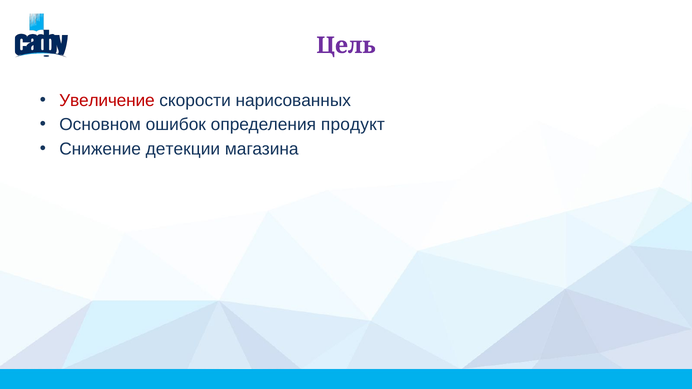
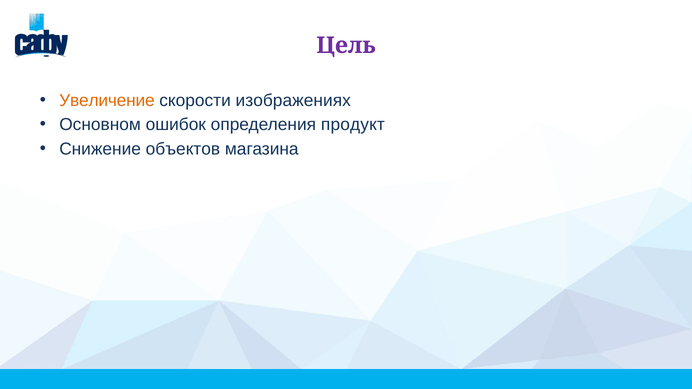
Увеличение colour: red -> orange (107, 101)
нарисованных: нарисованных -> изображениях (293, 101)
детекции: детекции -> объектов (183, 149)
